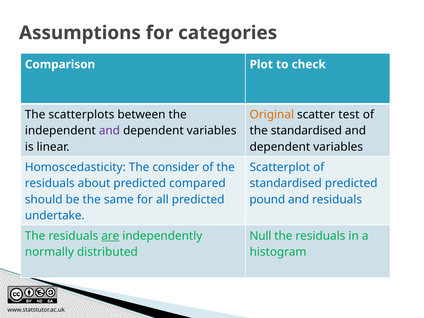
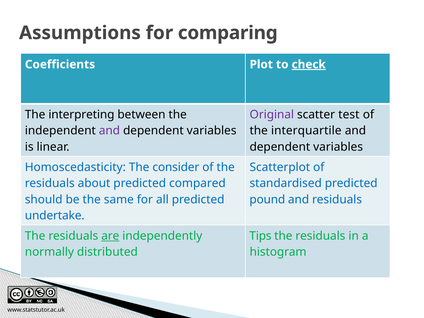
categories: categories -> comparing (228, 33)
Comparison: Comparison -> Coefficients (60, 64)
check underline: none -> present (309, 64)
scatterplots: scatterplots -> interpreting (81, 115)
Original colour: orange -> purple (272, 115)
the standardised: standardised -> interquartile (306, 131)
Null: Null -> Tips (260, 236)
